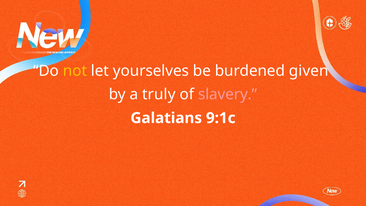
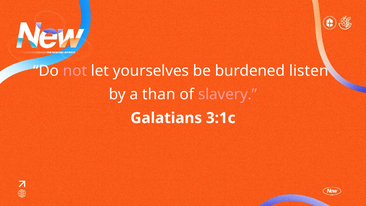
not colour: yellow -> pink (75, 71)
given: given -> listen (309, 71)
truly: truly -> than (159, 94)
9:1c: 9:1c -> 3:1c (221, 118)
